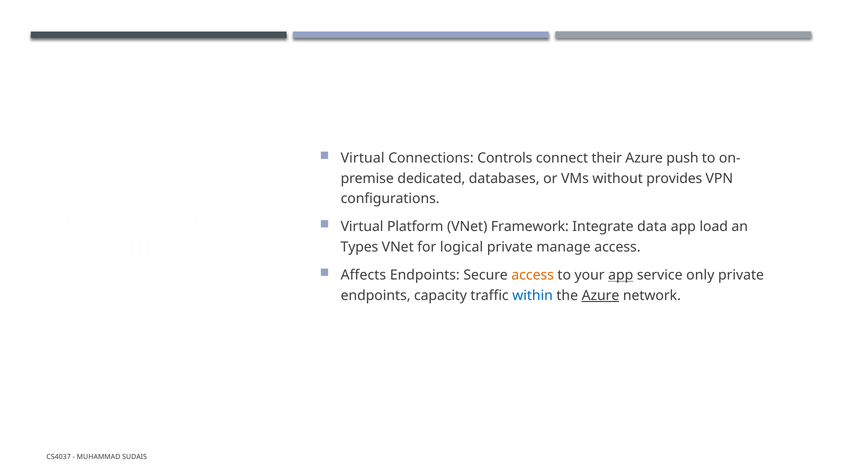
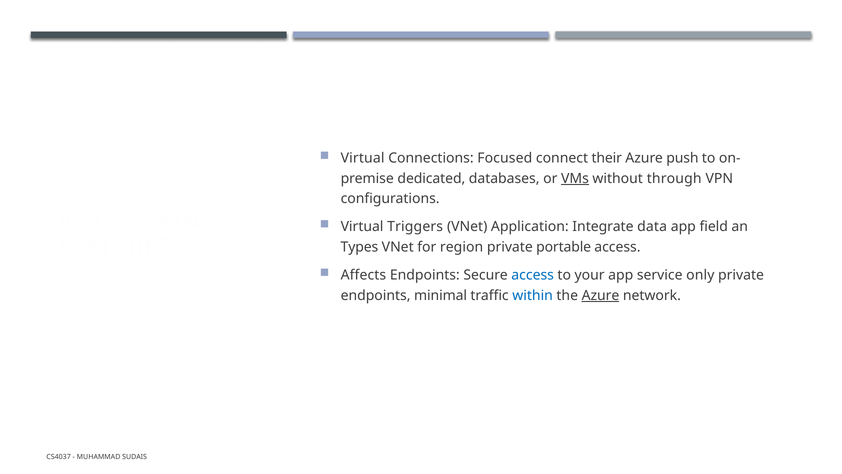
Controls: Controls -> Focused (505, 158)
VMs underline: none -> present (575, 178)
provides: provides -> through (674, 178)
Platform: Platform -> Triggers (415, 227)
Framework: Framework -> Application (530, 227)
load: load -> field (714, 227)
logical: logical -> region (462, 247)
manage: manage -> portable (564, 247)
access colour: orange -> blue (533, 275)
app underline: present -> none (621, 275)
capacity: capacity -> minimal (441, 295)
